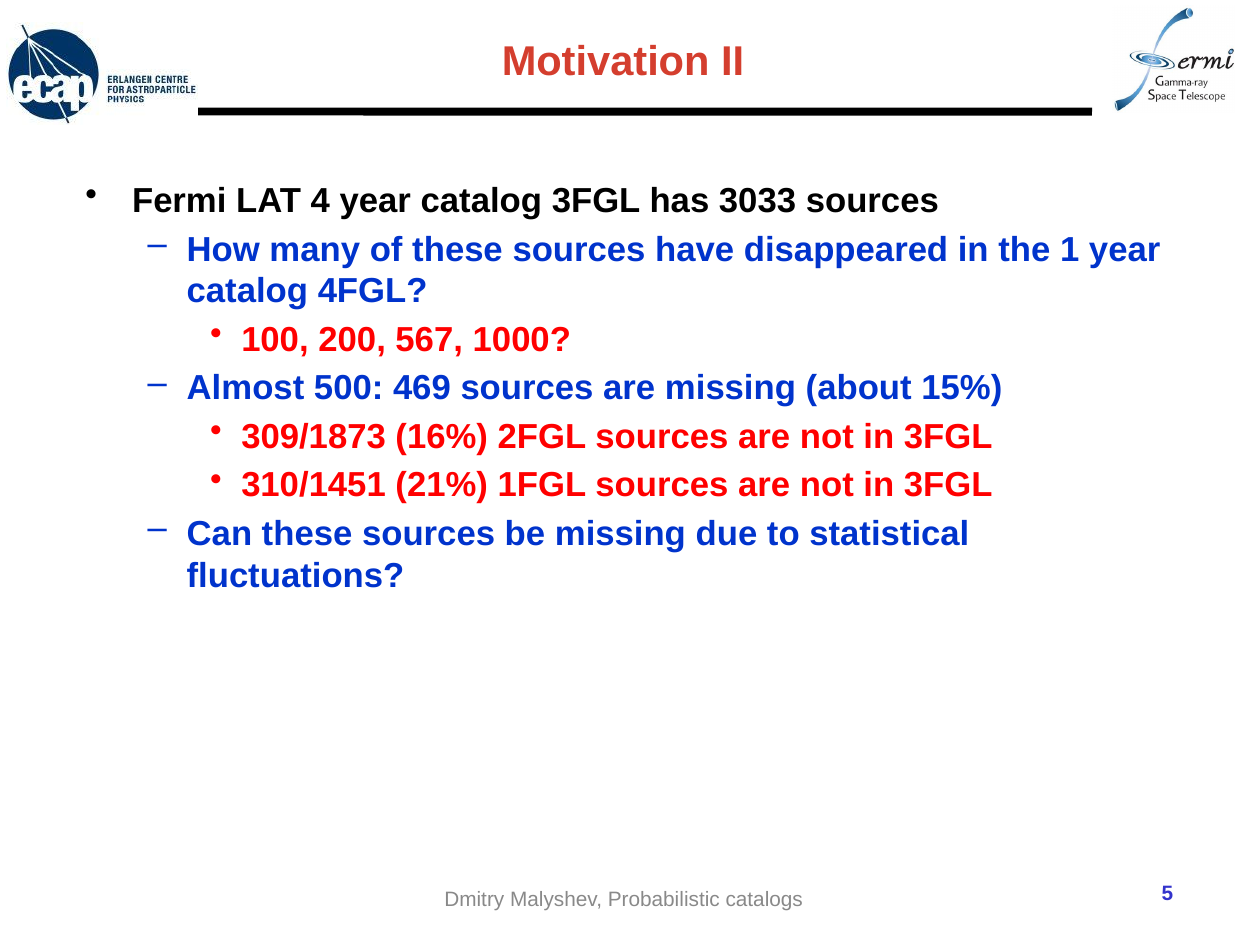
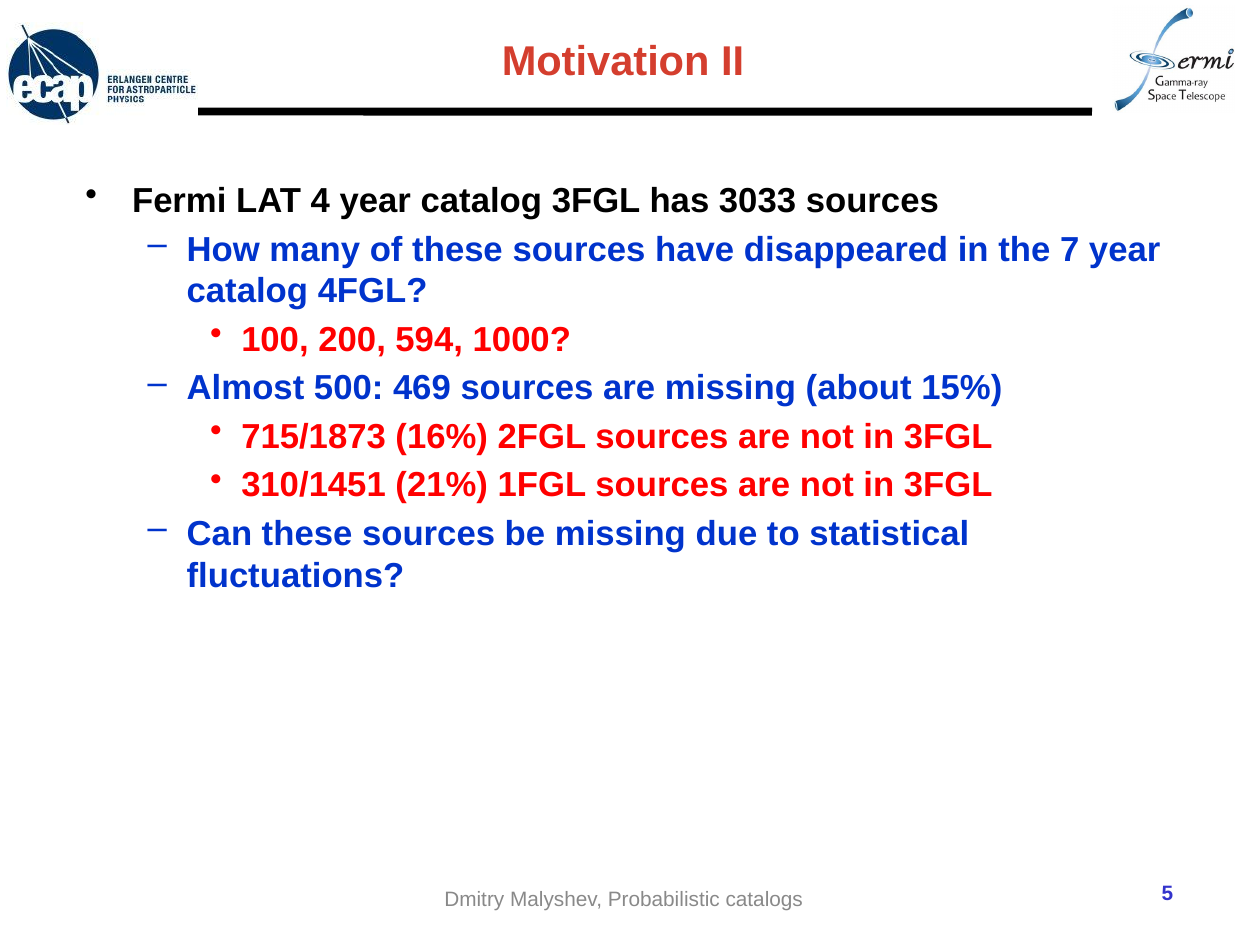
1: 1 -> 7 (1070, 250)
567: 567 -> 594 (429, 340)
309/1873: 309/1873 -> 715/1873 (314, 437)
